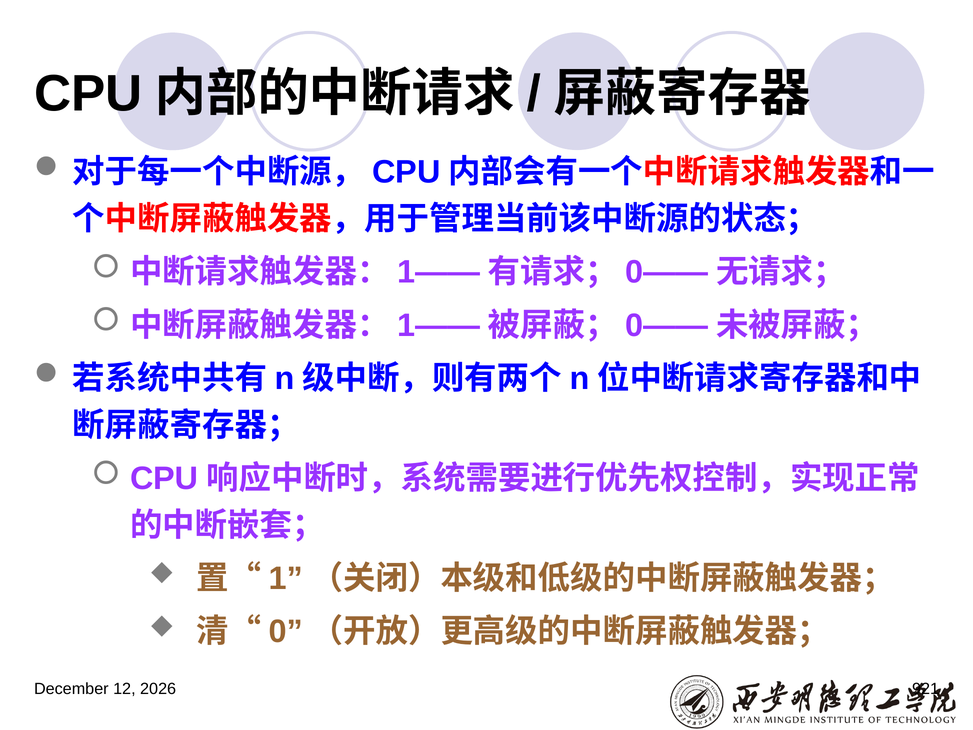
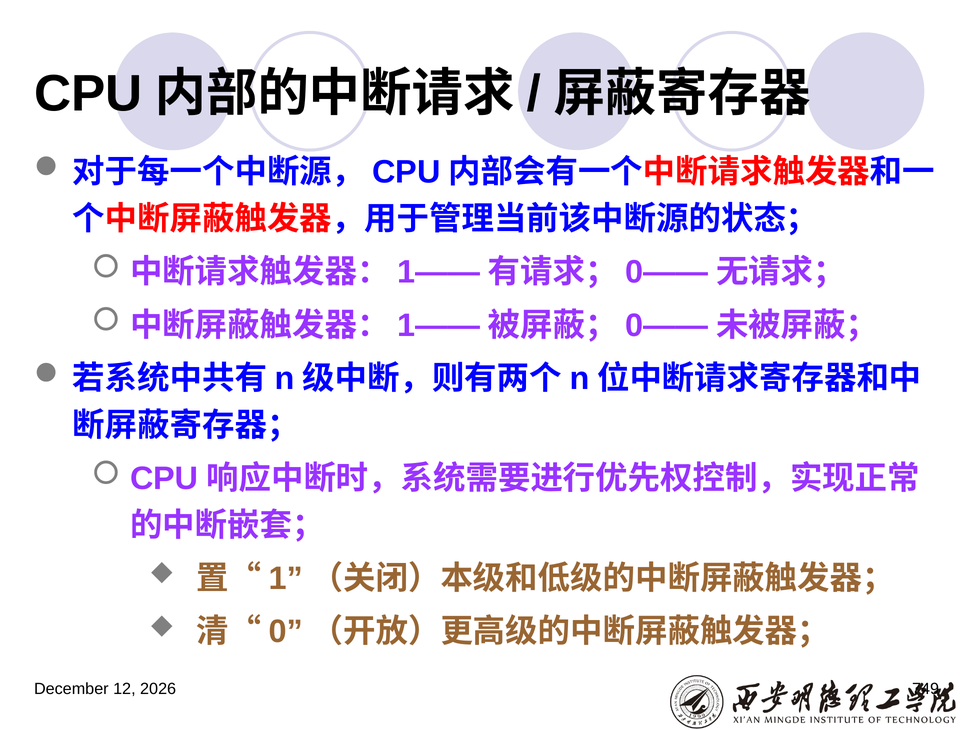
921: 921 -> 749 (926, 689)
